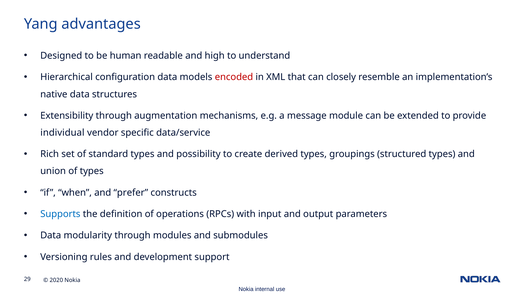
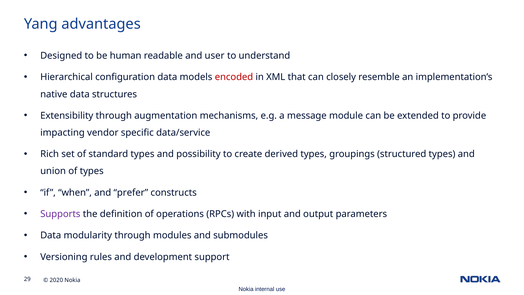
high: high -> user (215, 56)
individual: individual -> impacting (63, 133)
Supports colour: blue -> purple (60, 214)
